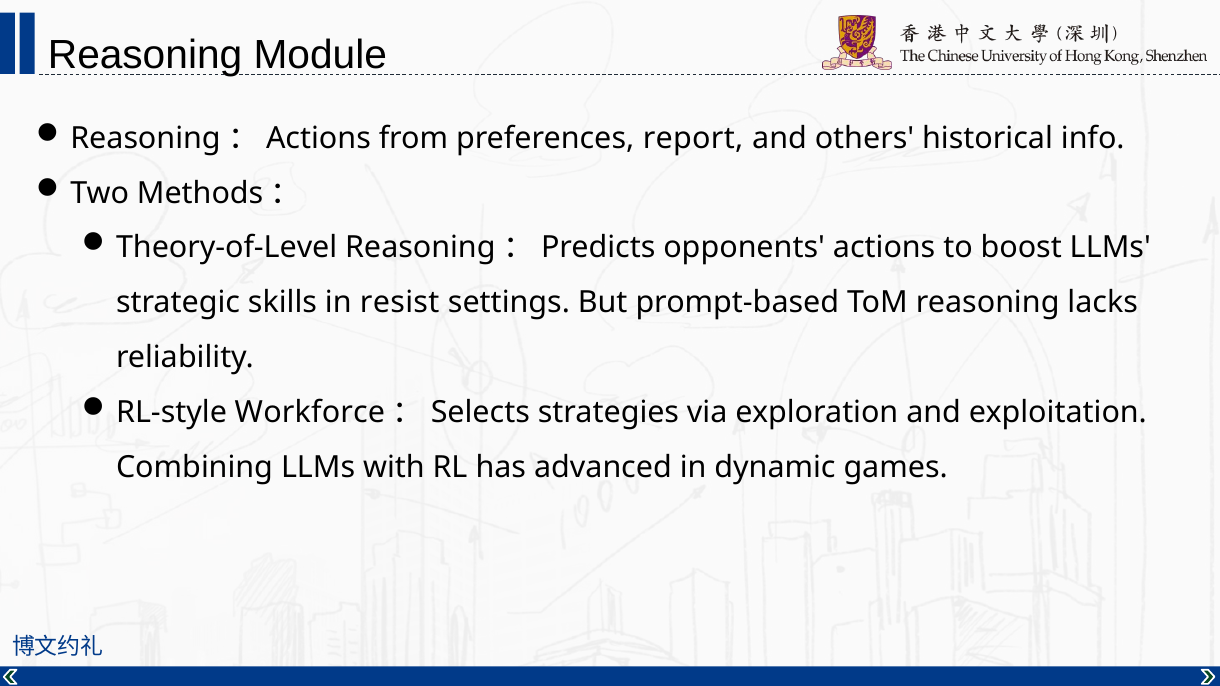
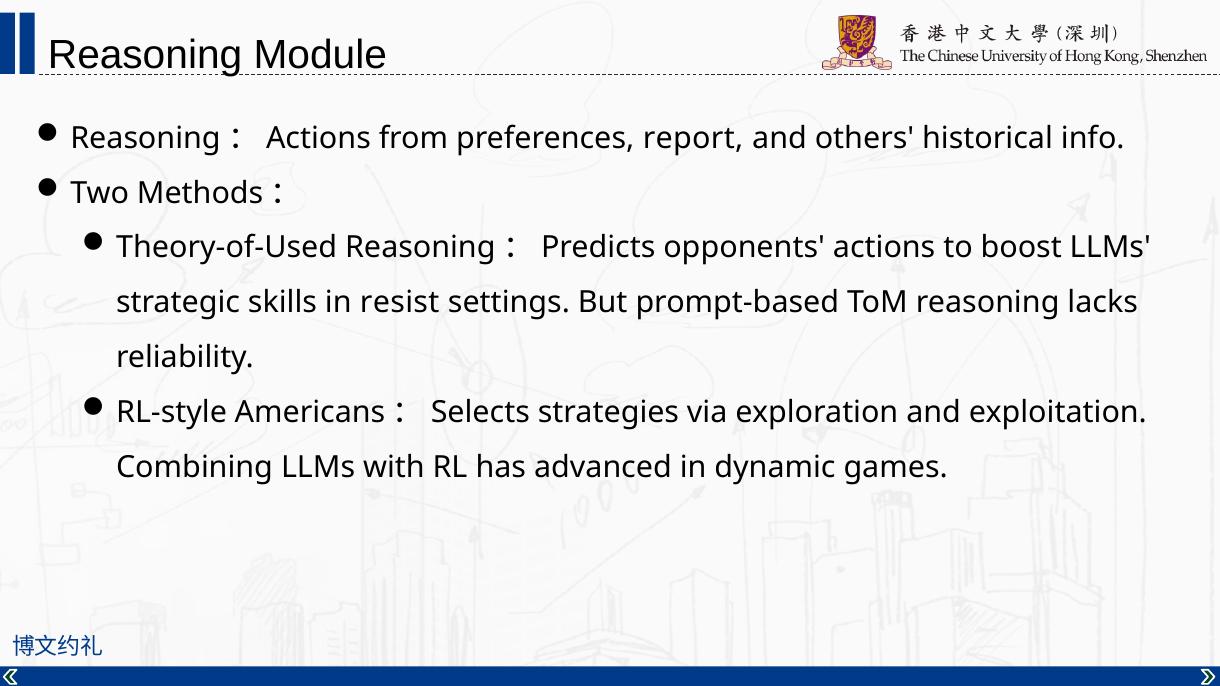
Theory-of-Level: Theory-of-Level -> Theory-of-Used (227, 248)
Workforce: Workforce -> Americans (310, 413)
